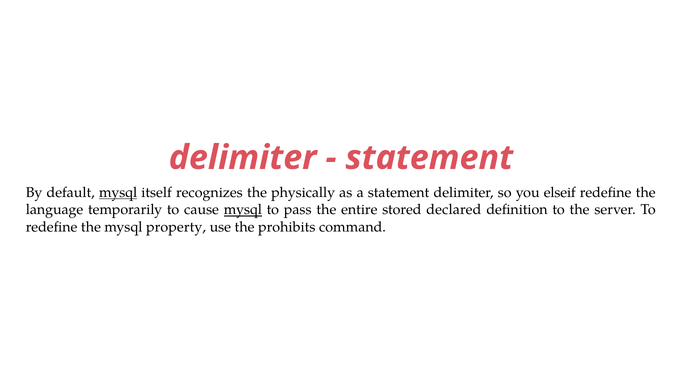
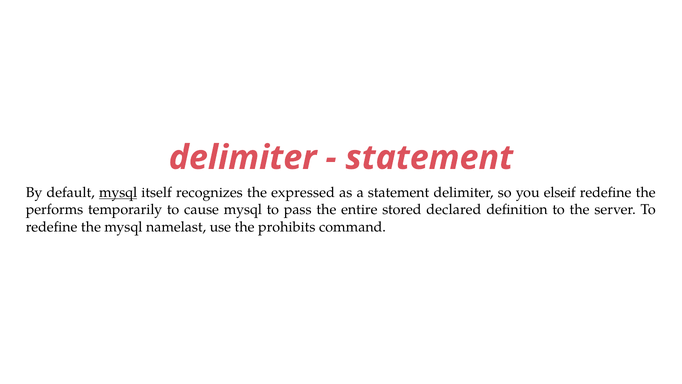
physically: physically -> expressed (303, 192)
language: language -> performs (55, 210)
mysql underline: present -> none (243, 210)
property: property -> namelast (176, 227)
